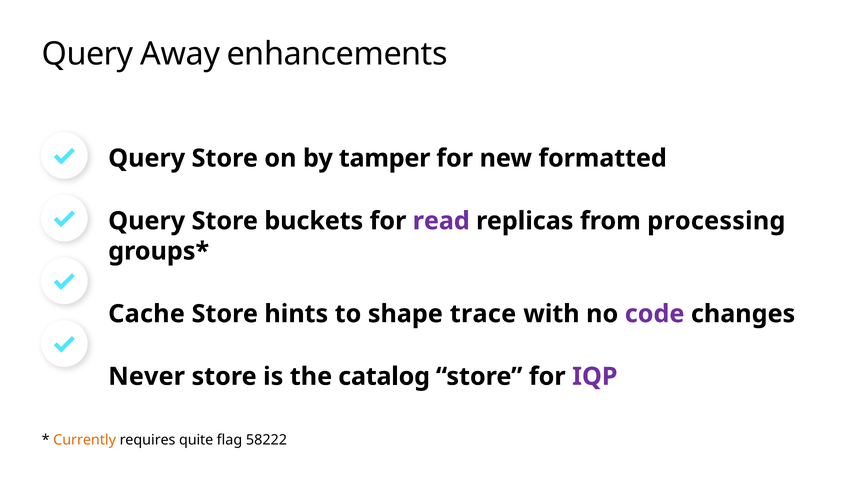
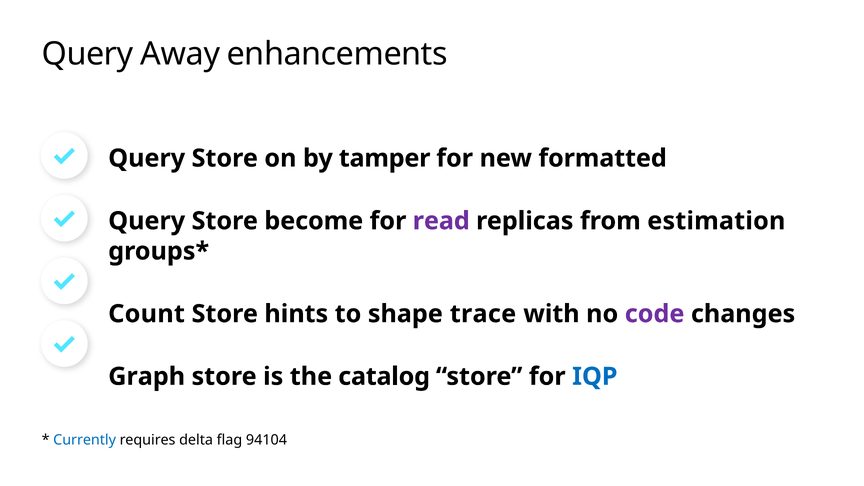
buckets: buckets -> become (314, 221)
processing: processing -> estimation (716, 221)
Cache: Cache -> Count (147, 314)
Never: Never -> Graph (147, 377)
IQP colour: purple -> blue (595, 377)
Currently colour: orange -> blue (85, 440)
quite: quite -> delta (196, 440)
58222: 58222 -> 94104 (267, 440)
